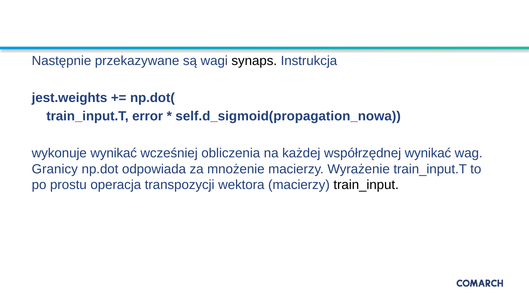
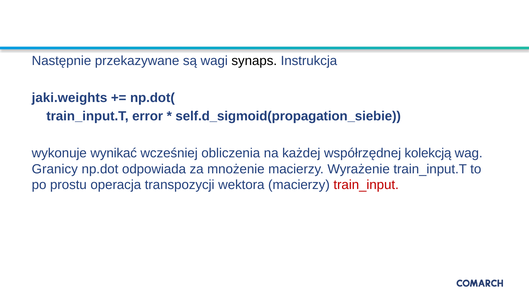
jest.weights: jest.weights -> jaki.weights (70, 98)
self.d_sigmoid(propagation_nowa: self.d_sigmoid(propagation_nowa -> self.d_sigmoid(propagation_siebie (288, 116)
współrzędnej wynikać: wynikać -> kolekcją (428, 153)
train_input colour: black -> red (366, 185)
